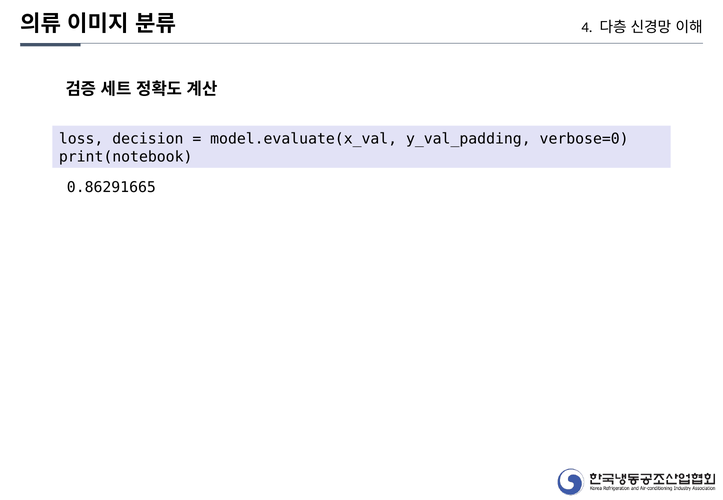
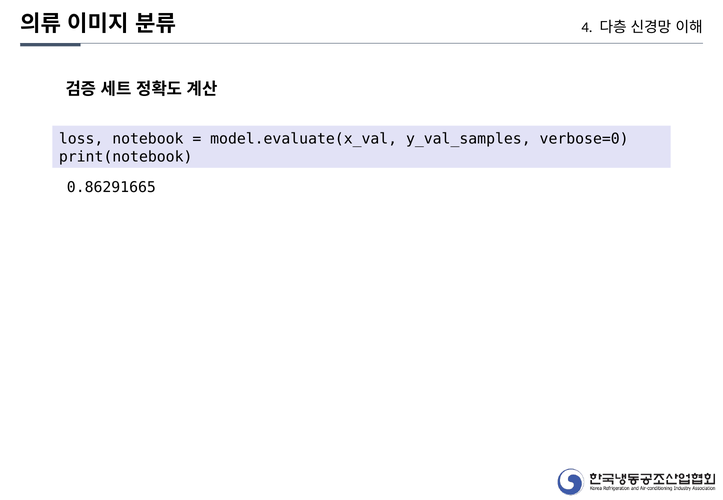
decision: decision -> notebook (148, 139)
y_val_padding: y_val_padding -> y_val_samples (468, 139)
